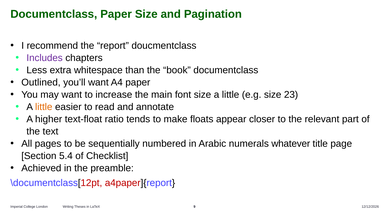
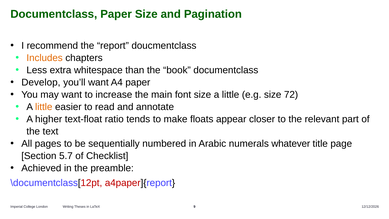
Includes colour: purple -> orange (45, 58)
Outlined: Outlined -> Develop (41, 82)
23: 23 -> 72 (291, 95)
5.4: 5.4 -> 5.7 (66, 156)
